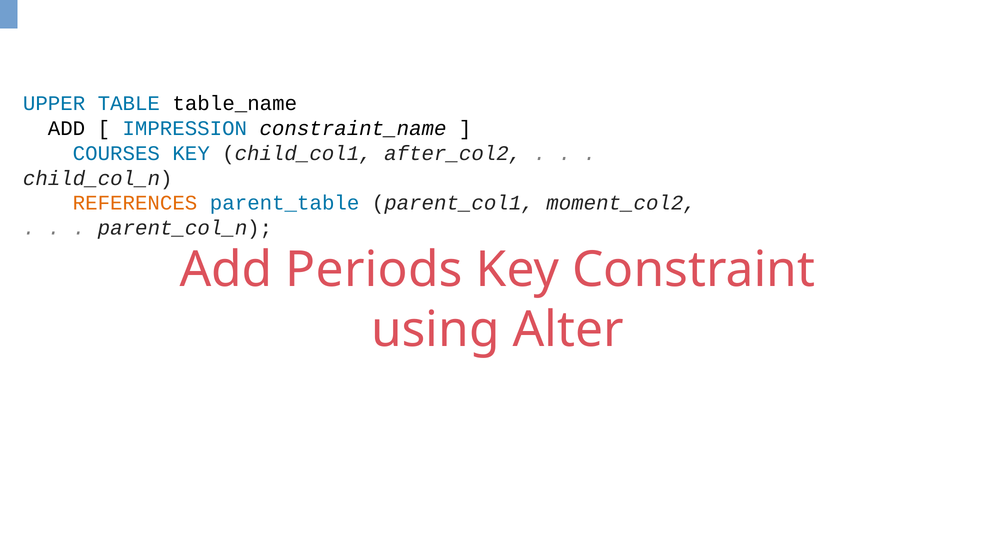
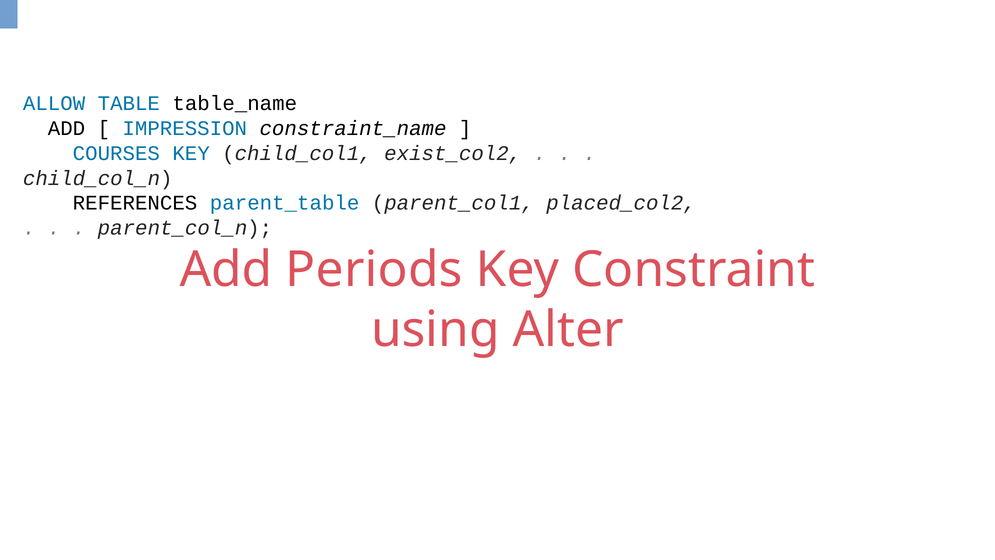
UPPER: UPPER -> ALLOW (54, 103)
after_col2: after_col2 -> exist_col2 (453, 153)
REFERENCES colour: orange -> black (135, 203)
moment_col2: moment_col2 -> placed_col2 (621, 203)
